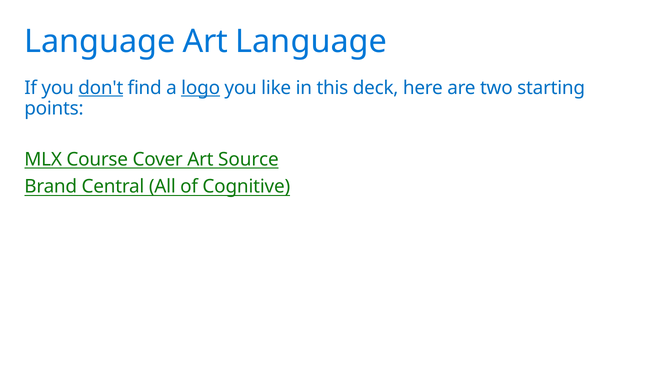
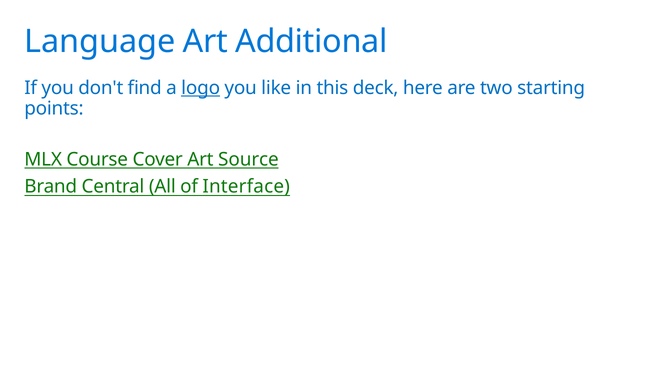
Art Language: Language -> Additional (311, 42)
don't underline: present -> none (101, 88)
Cognitive: Cognitive -> Interface (246, 187)
